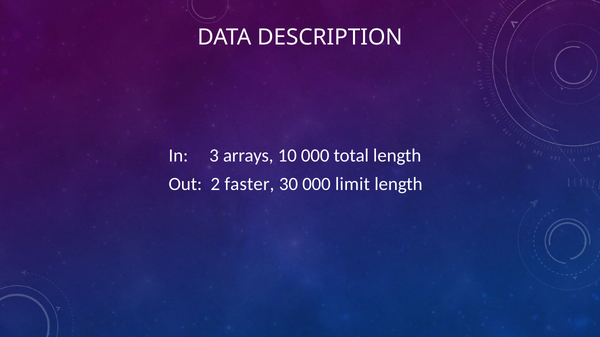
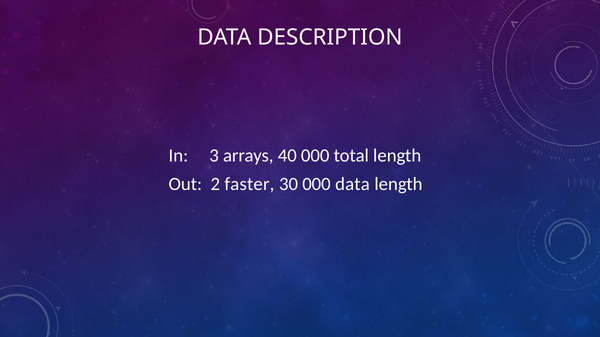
10: 10 -> 40 (287, 156)
000 limit: limit -> data (352, 184)
